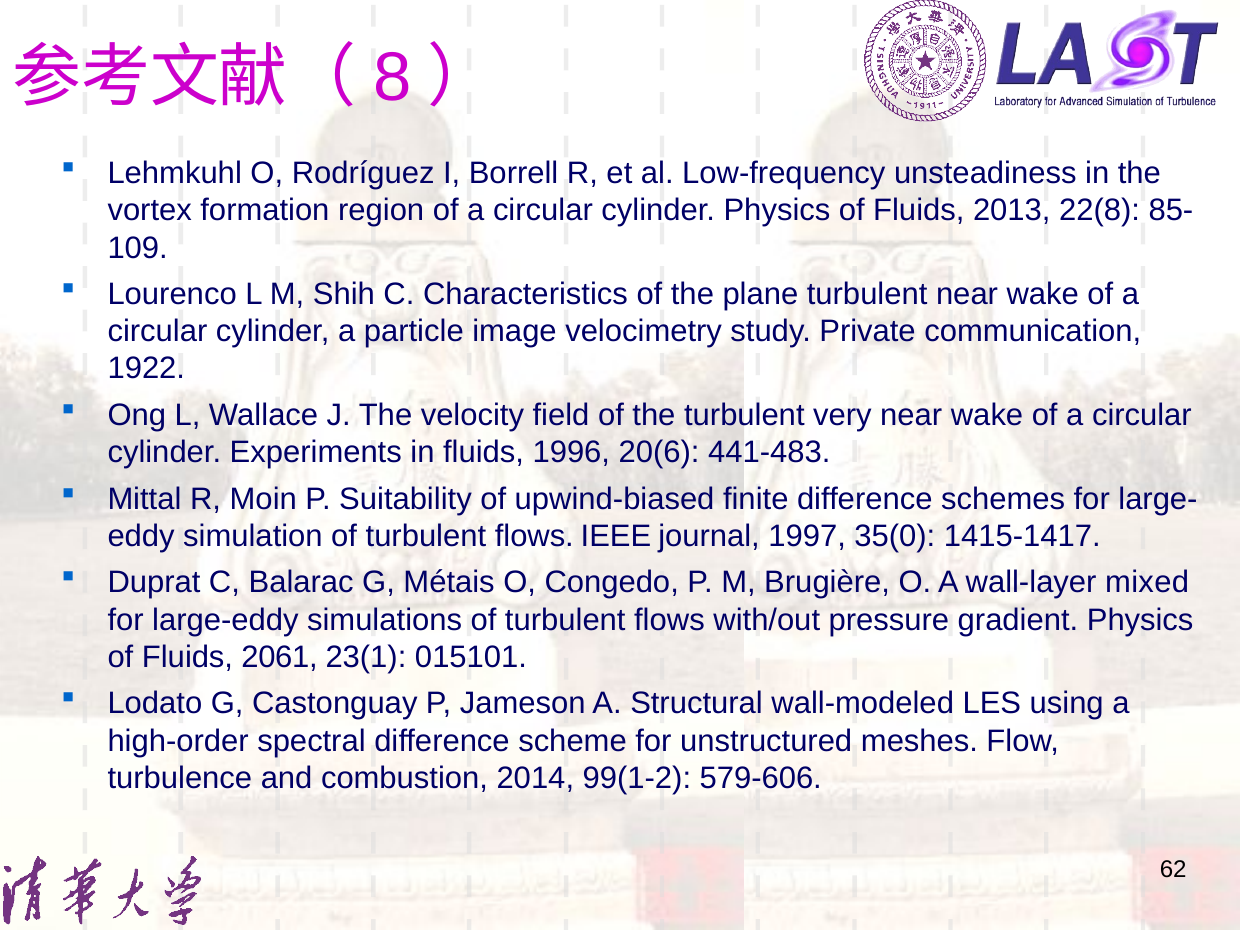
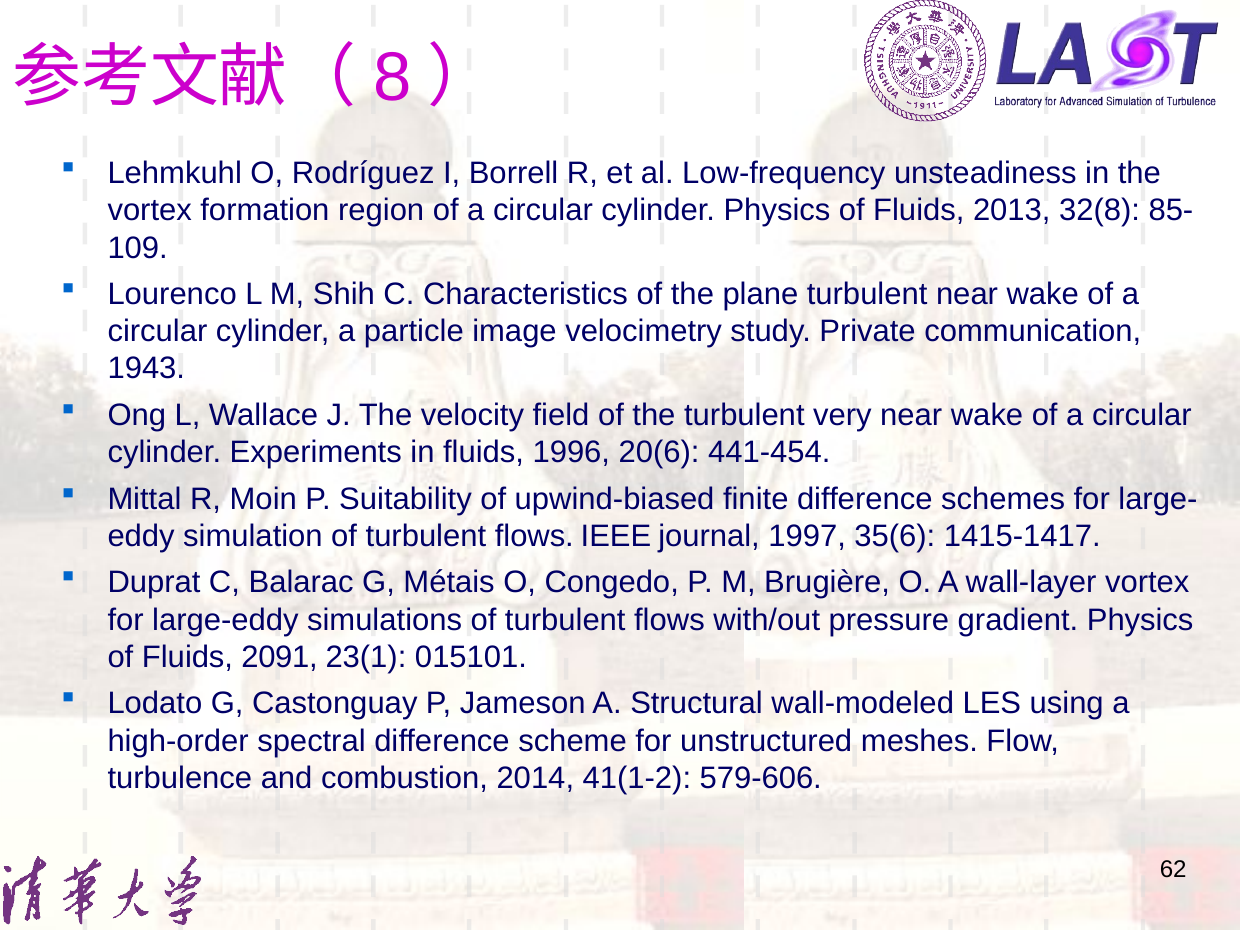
22(8: 22(8 -> 32(8 (1100, 211)
1922: 1922 -> 1943 (146, 369)
441-483: 441-483 -> 441-454 (769, 452)
35(0: 35(0 -> 35(6 (895, 536)
wall-layer mixed: mixed -> vortex (1147, 583)
2061: 2061 -> 2091 (279, 657)
99(1-2: 99(1-2 -> 41(1-2 (637, 778)
